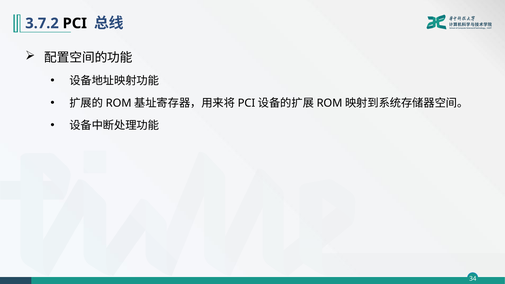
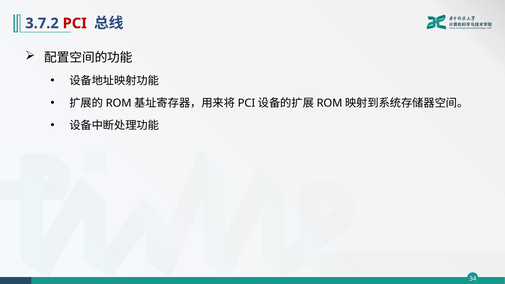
PCI colour: black -> red (75, 23)
